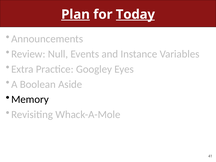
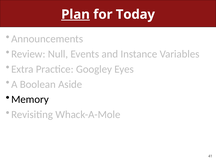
Today underline: present -> none (135, 14)
